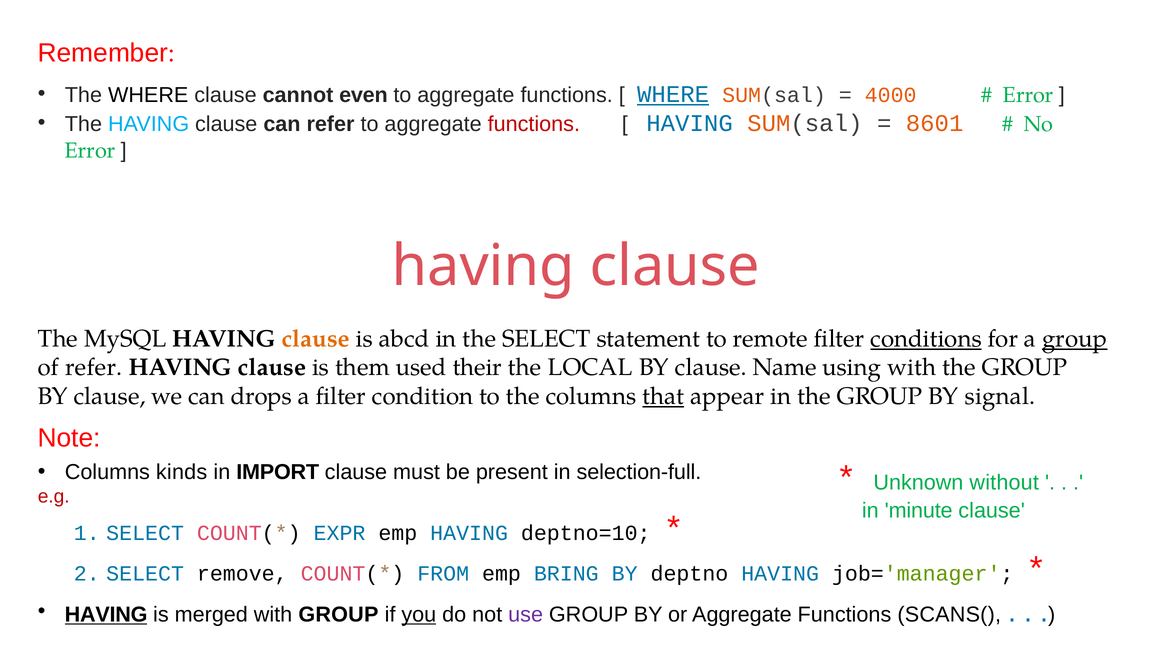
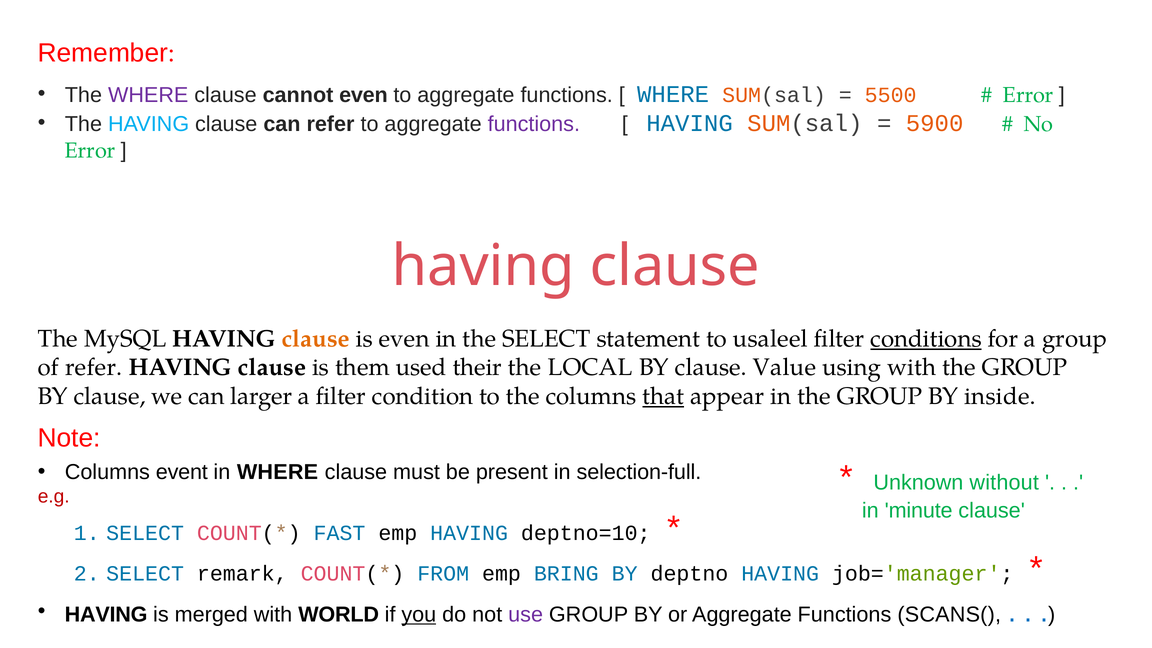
WHERE colour: black -> purple (148, 95)
WHERE underline: present -> none (673, 94)
4000: 4000 -> 5500 (891, 95)
functions colour: red -> purple (534, 124)
8601: 8601 -> 5900 (935, 123)
is abcd: abcd -> even (404, 339)
remote: remote -> usaleel (770, 339)
group underline: present -> none (1075, 339)
Name: Name -> Value (784, 368)
drops: drops -> larger (261, 396)
signal: signal -> inside (1000, 396)
kinds: kinds -> event (182, 472)
in IMPORT: IMPORT -> WHERE (278, 472)
EXPR: EXPR -> FAST (340, 533)
remove: remove -> remark (242, 573)
HAVING underline: present -> none (106, 615)
with GROUP: GROUP -> WORLD (339, 615)
